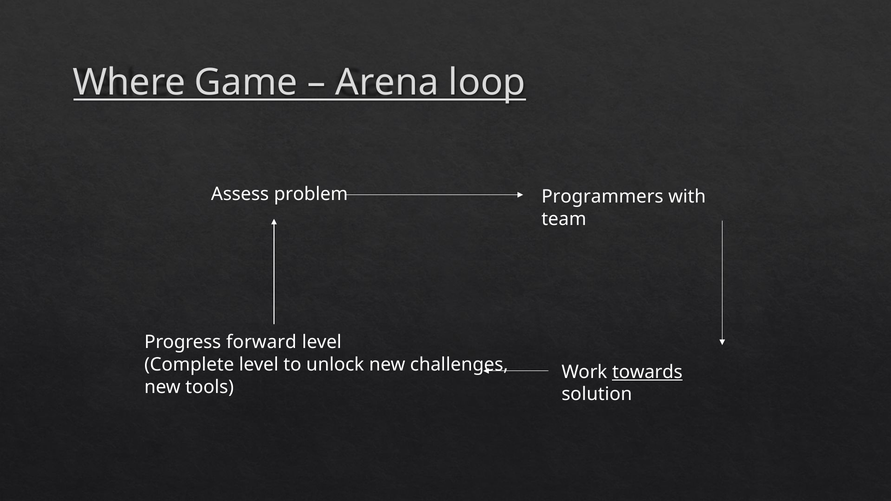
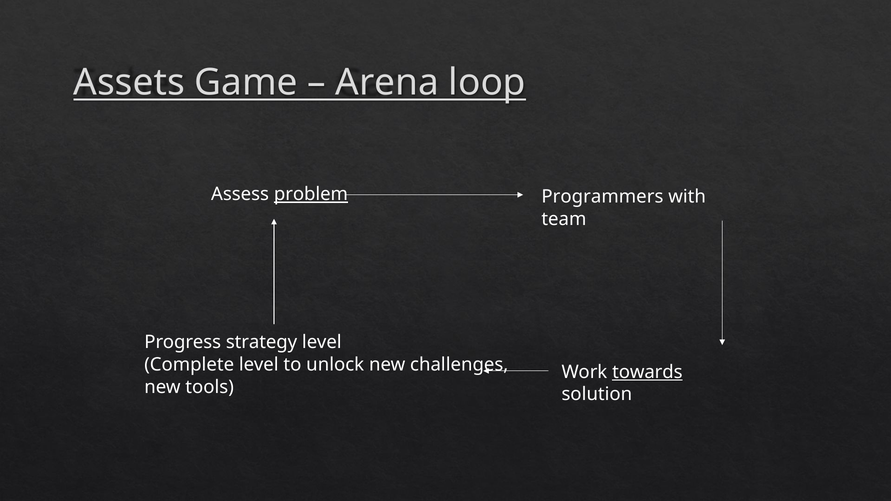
Where: Where -> Assets (129, 83)
problem underline: none -> present (311, 194)
forward: forward -> strategy (262, 342)
